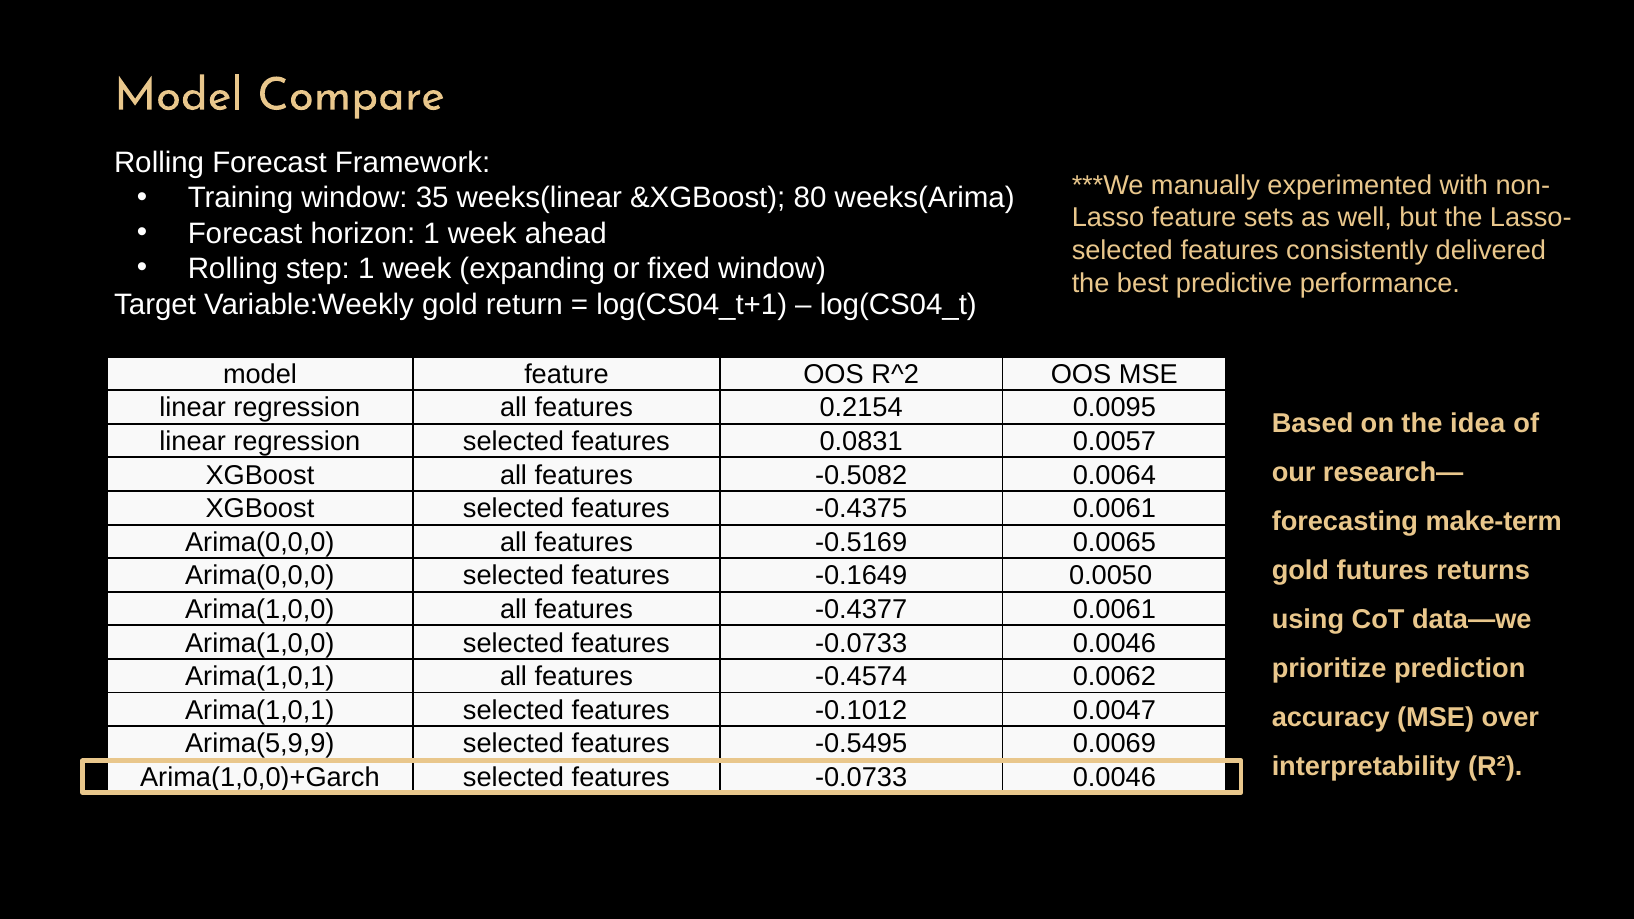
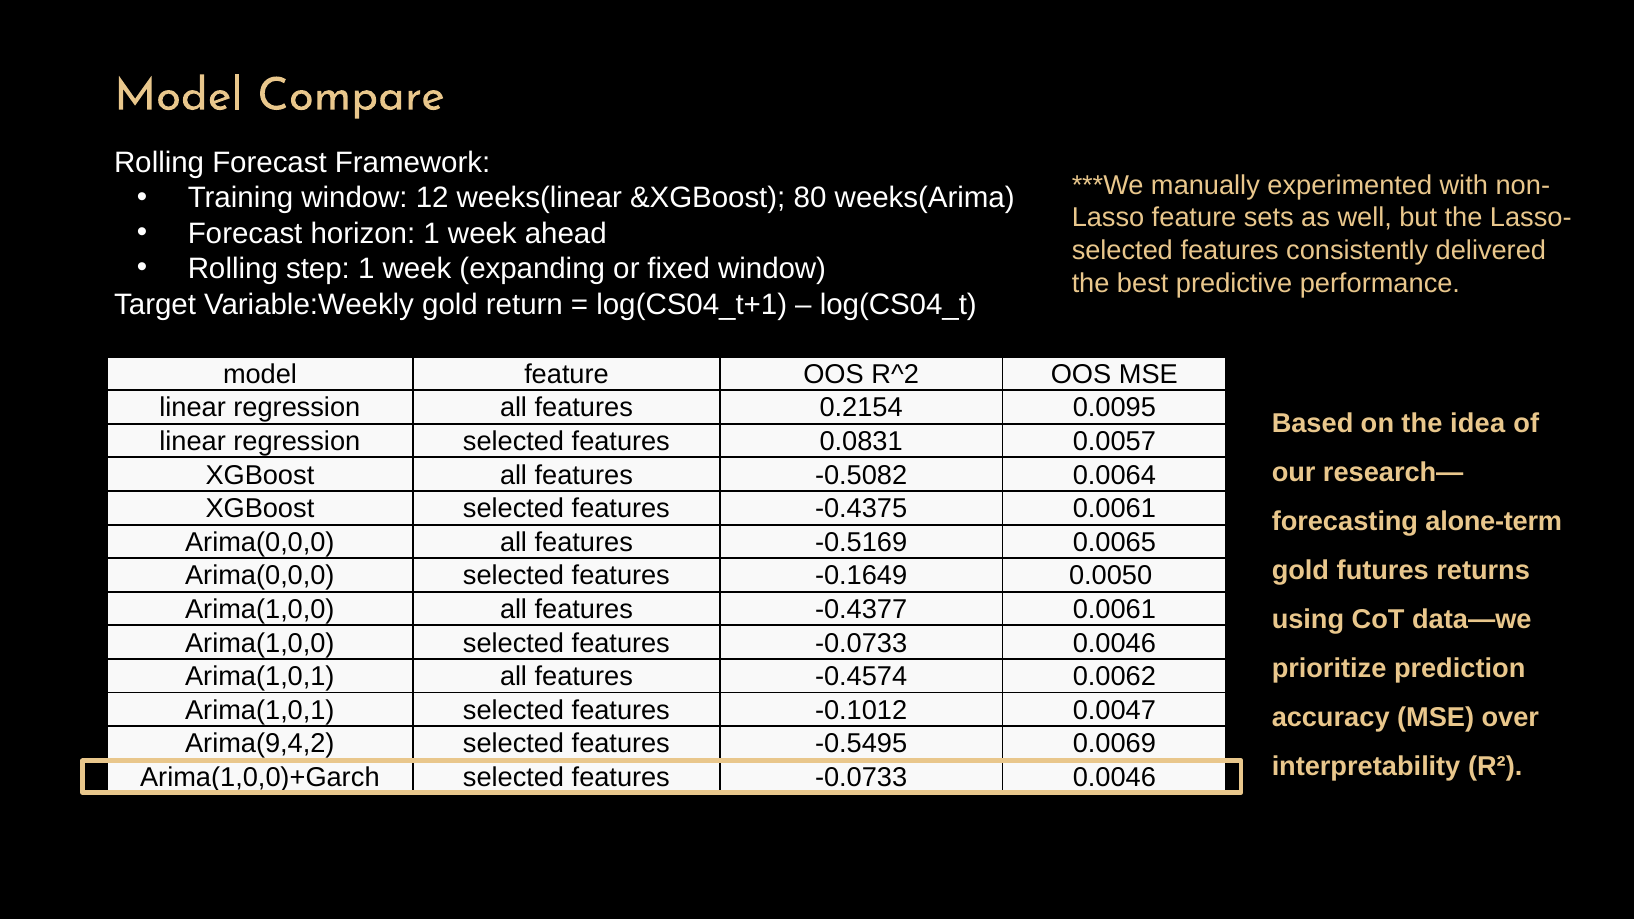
35: 35 -> 12 (432, 198)
make-term: make-term -> alone-term (1494, 522)
Arima(5,9,9: Arima(5,9,9 -> Arima(9,4,2 (260, 744)
